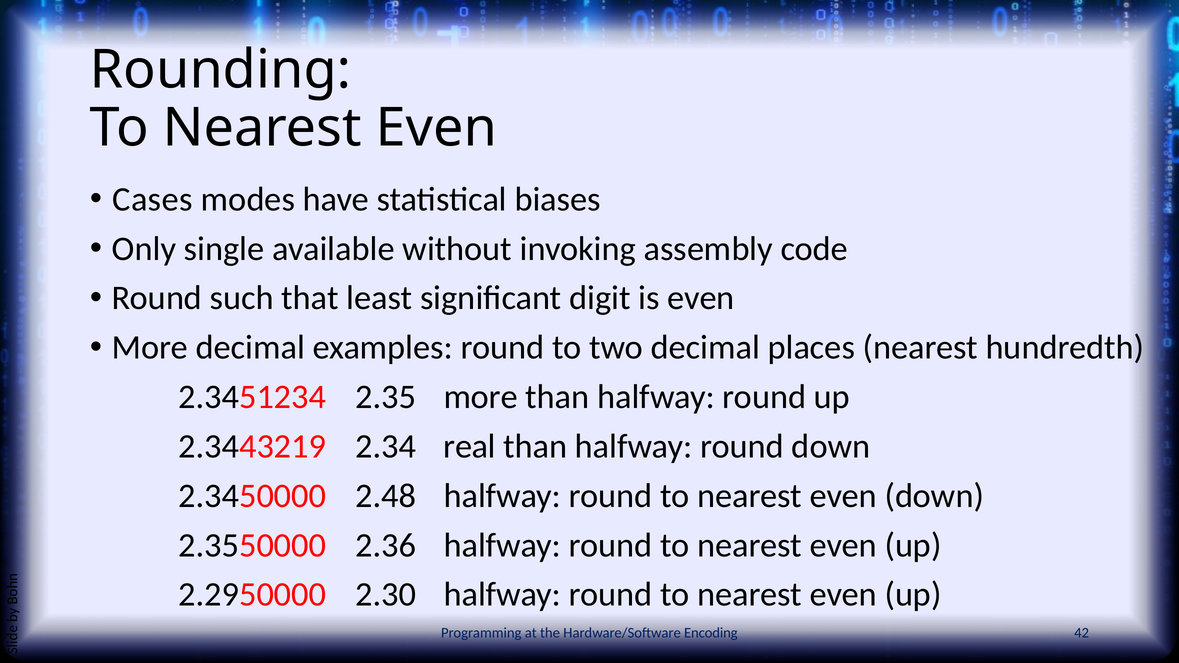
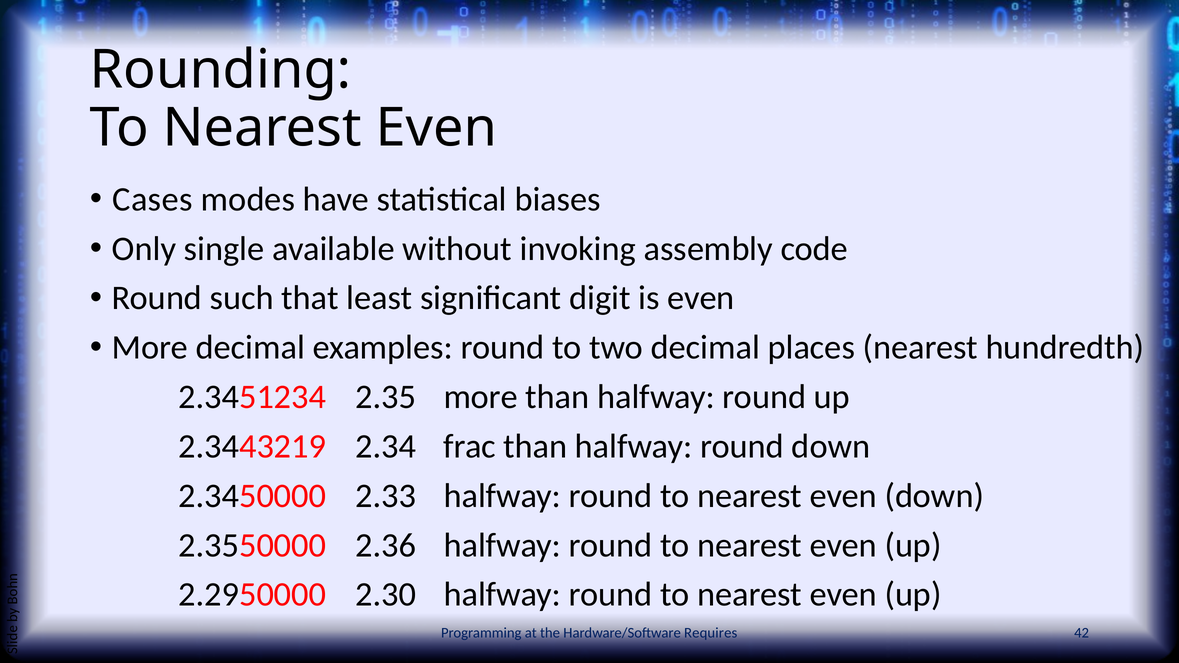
real: real -> frac (470, 447)
2.48: 2.48 -> 2.33 (386, 496)
Encoding: Encoding -> Requires (711, 633)
